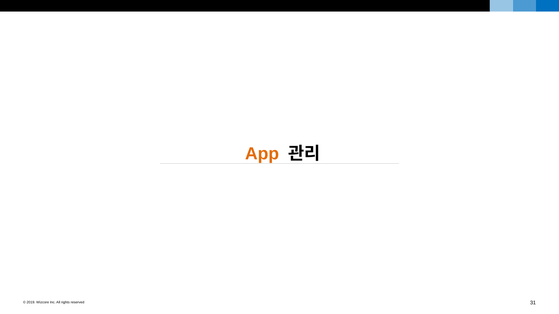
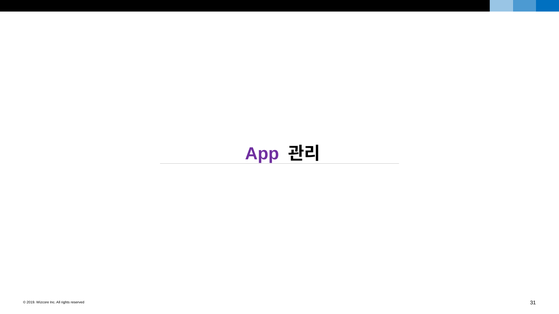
App colour: orange -> purple (262, 154)
